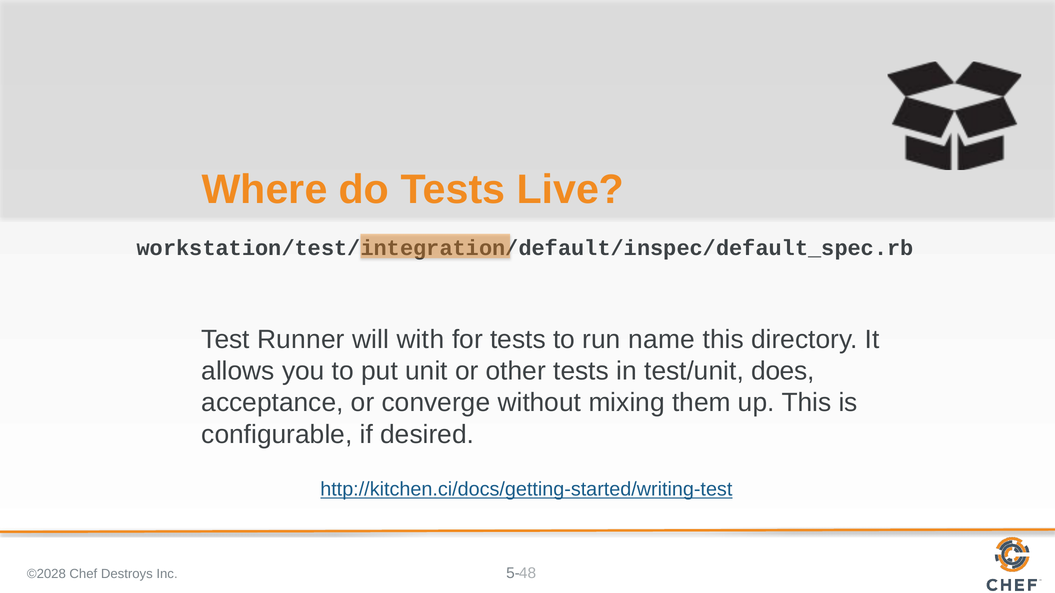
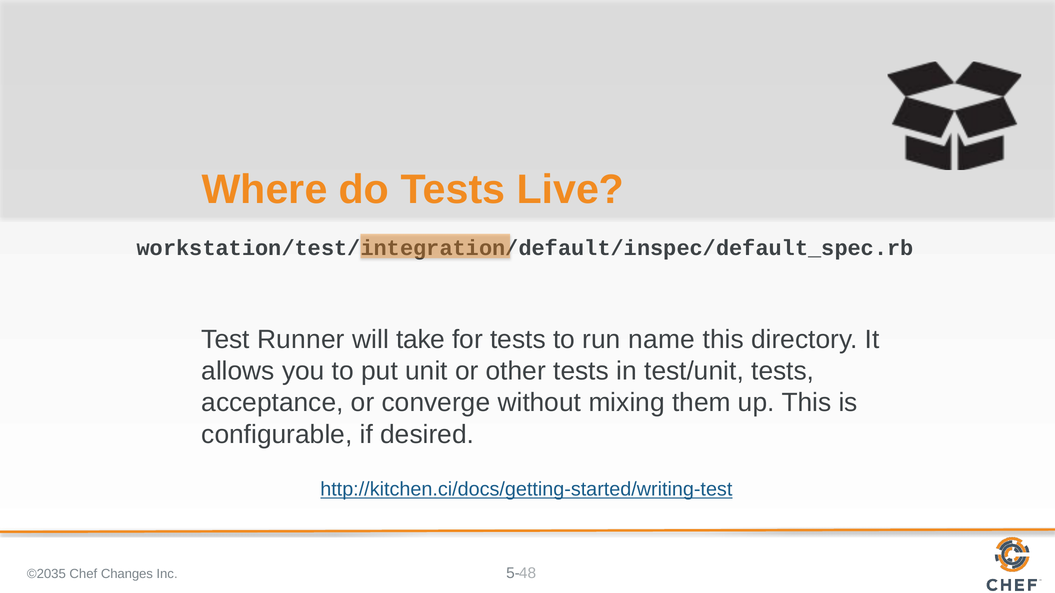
with: with -> take (421, 340)
test/unit does: does -> tests (783, 371)
©2028: ©2028 -> ©2035 (46, 574)
Destroys: Destroys -> Changes (127, 574)
